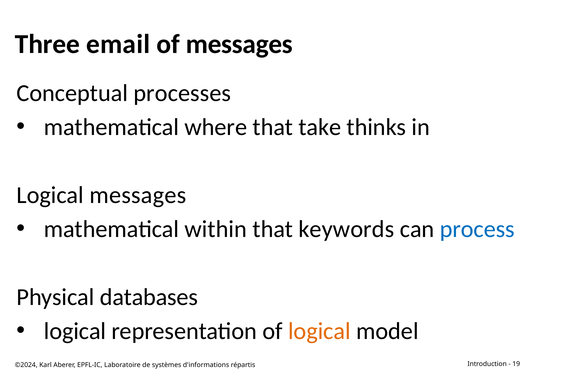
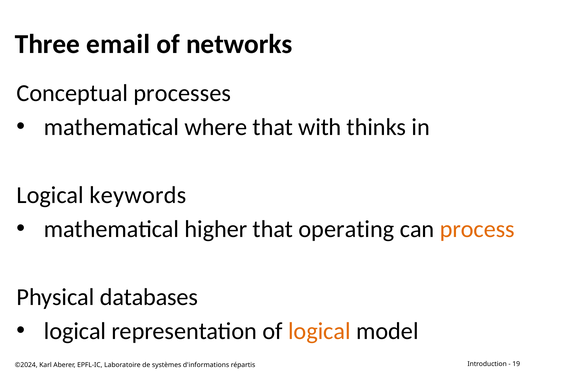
of messages: messages -> networks (239, 44)
take: take -> with (320, 127)
Logical messages: messages -> keywords (138, 195)
within: within -> higher (216, 229)
keywords: keywords -> operating (346, 229)
process colour: blue -> orange (477, 229)
